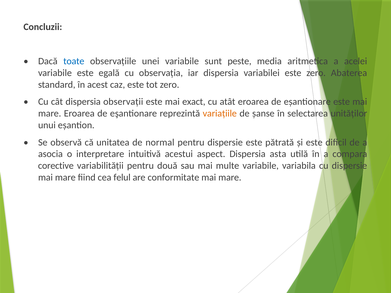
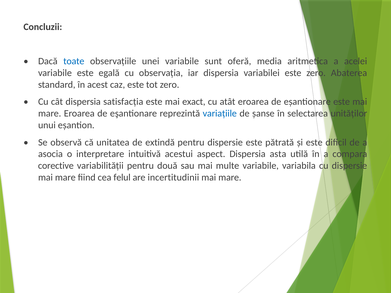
peste: peste -> oferă (239, 61)
observații: observații -> satisfacția (123, 102)
variațiile colour: orange -> blue (220, 114)
normal: normal -> extindă (160, 142)
conformitate: conformitate -> incertitudinii (173, 178)
